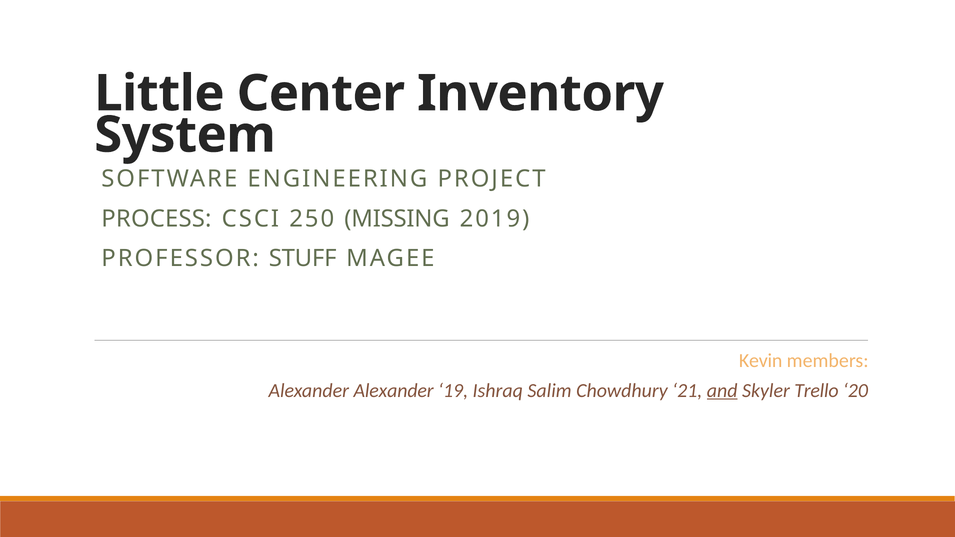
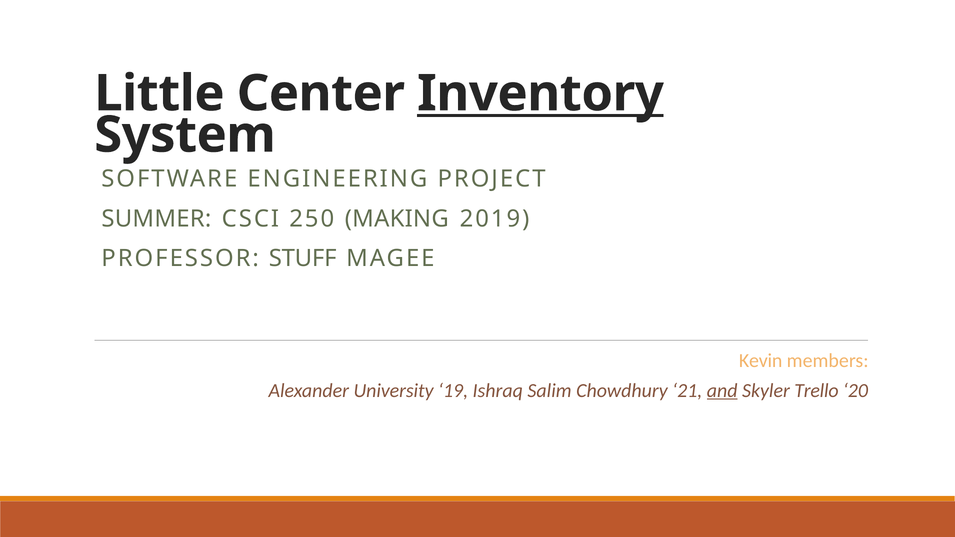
Inventory underline: none -> present (540, 94)
PROCESS: PROCESS -> SUMMER (156, 219)
MISSING: MISSING -> MAKING (397, 219)
Alexander Alexander: Alexander -> University (394, 391)
